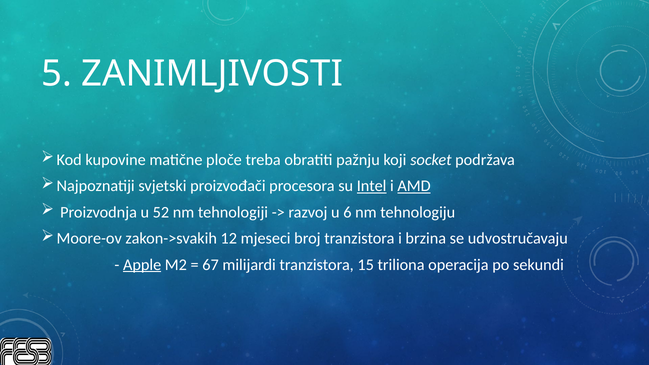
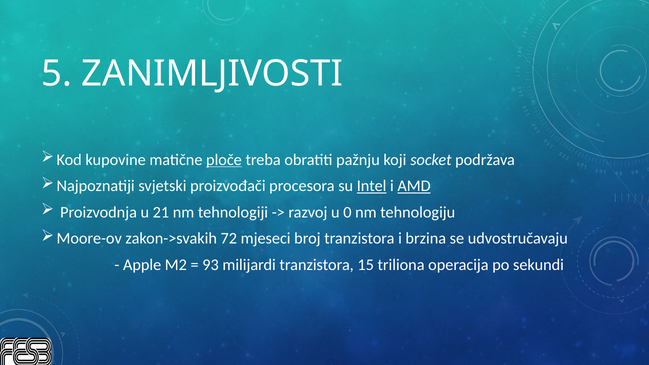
ploče underline: none -> present (224, 160)
52: 52 -> 21 (161, 212)
6: 6 -> 0 (347, 212)
12: 12 -> 72 (229, 238)
Apple underline: present -> none (142, 265)
67: 67 -> 93 (211, 265)
